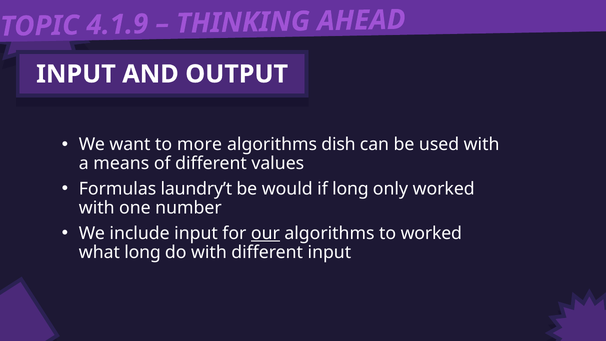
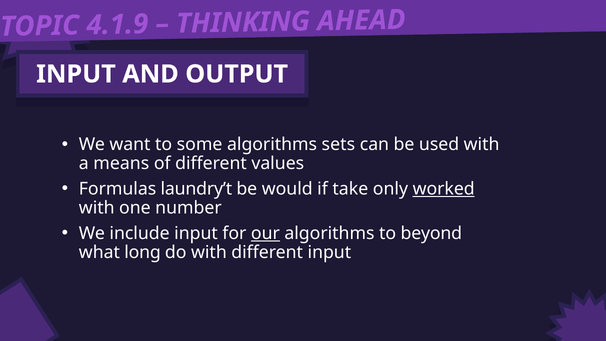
more: more -> some (200, 144)
dish: dish -> sets (338, 144)
if long: long -> take (350, 189)
worked underline: none -> present (444, 189)
to worked: worked -> beyond (431, 233)
